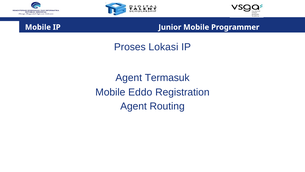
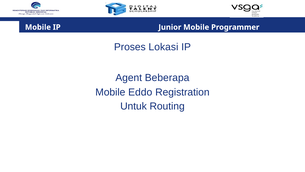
Termasuk: Termasuk -> Beberapa (167, 78)
Agent: Agent -> Untuk (134, 106)
